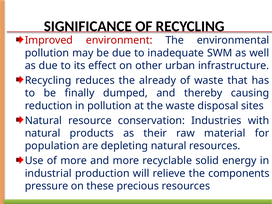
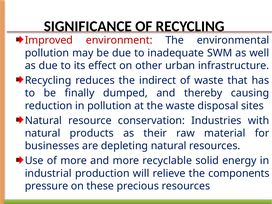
already: already -> indirect (158, 80)
population: population -> businesses (52, 146)
